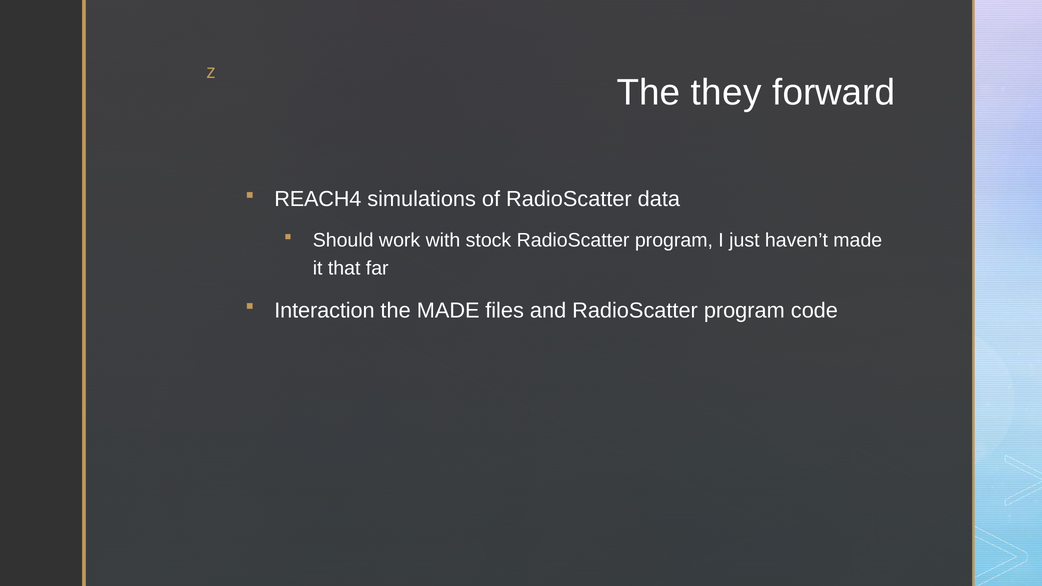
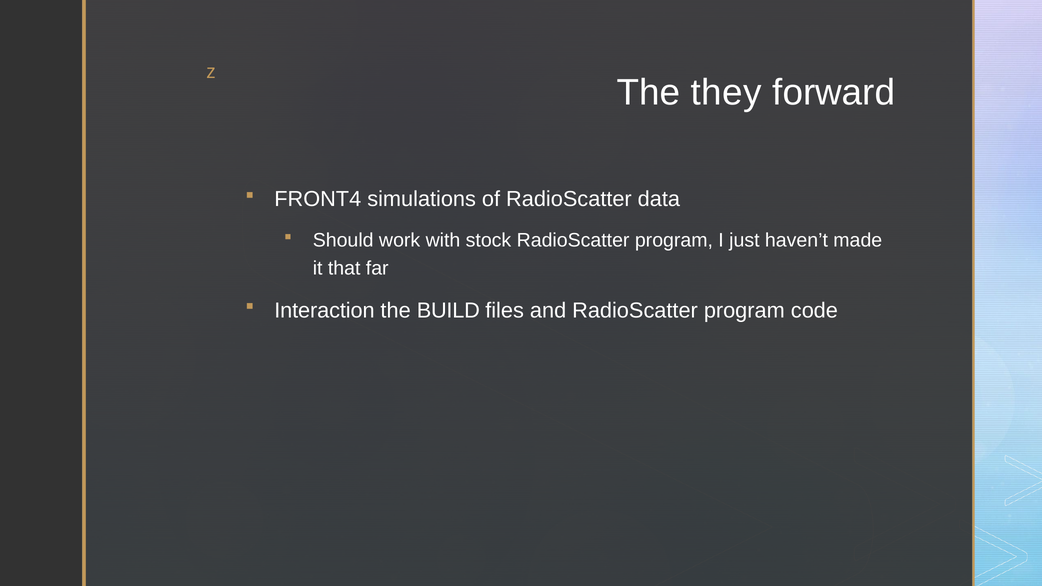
REACH4: REACH4 -> FRONT4 (318, 199)
the MADE: MADE -> BUILD (448, 310)
